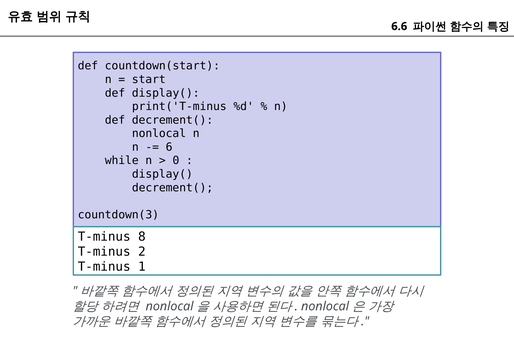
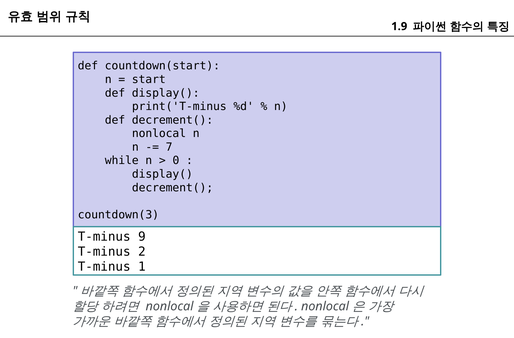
6.6: 6.6 -> 1.9 (399, 26)
6: 6 -> 7 (169, 147)
8: 8 -> 9 (142, 237)
